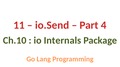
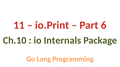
io.Send: io.Send -> io.Print (52, 25)
4: 4 -> 6 (104, 25)
